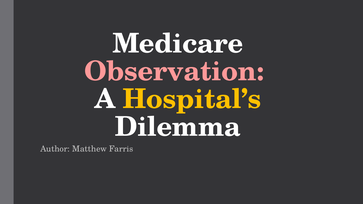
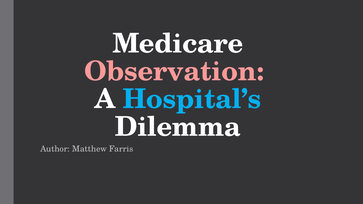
Hospital’s colour: yellow -> light blue (192, 99)
